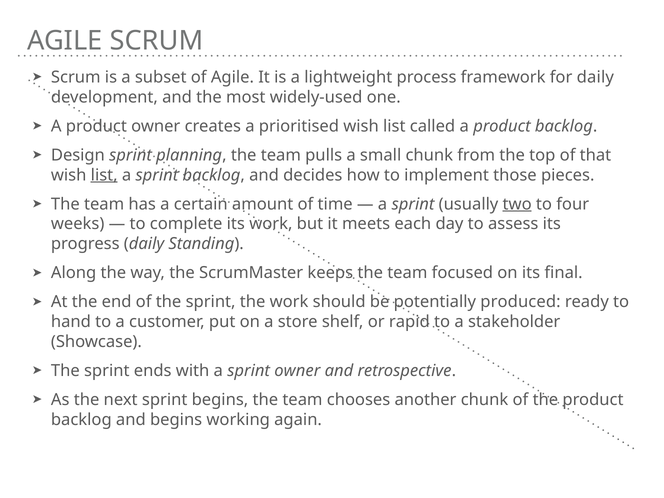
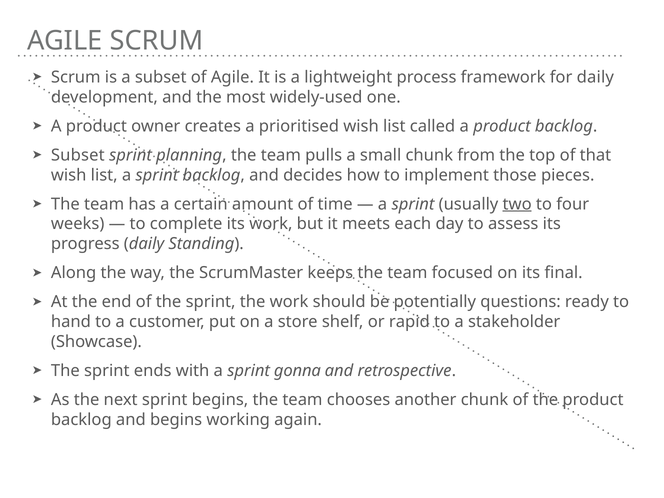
Design: Design -> Subset (78, 155)
list underline: present -> none (104, 175)
produced: produced -> questions (521, 302)
sprint owner: owner -> gonna (297, 371)
